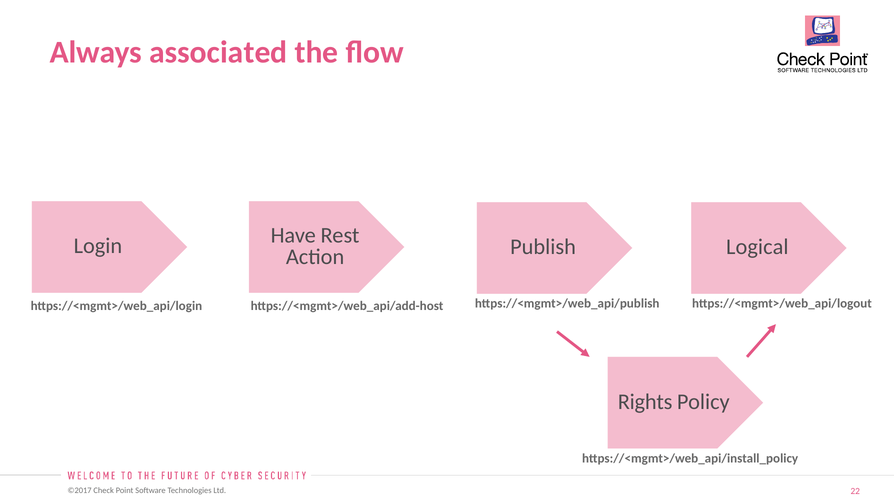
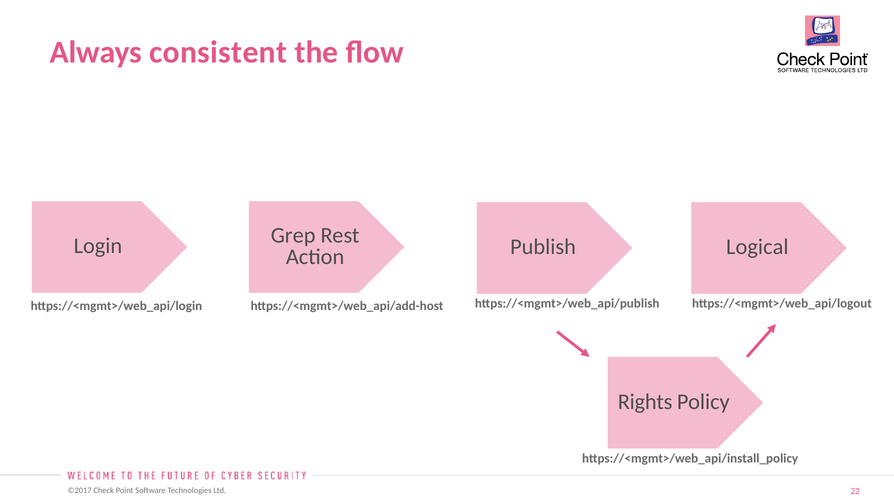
associated: associated -> consistent (218, 53)
Have: Have -> Grep (293, 235)
